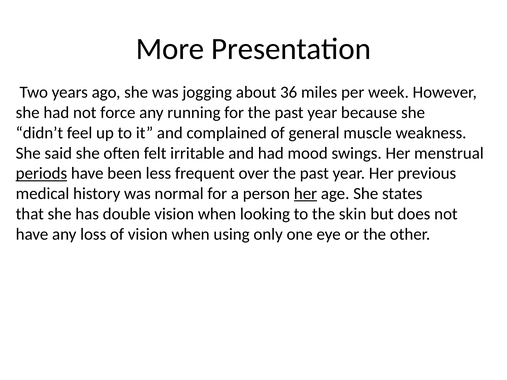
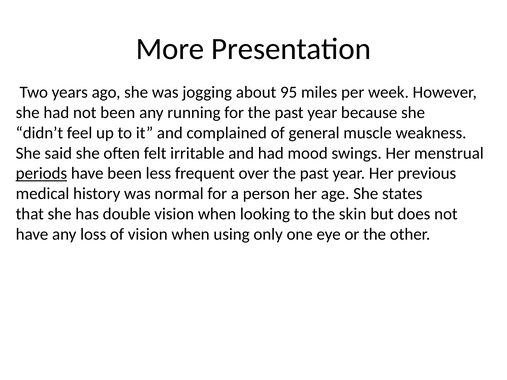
36: 36 -> 95 (289, 92)
not force: force -> been (118, 113)
her underline: present -> none (305, 194)
